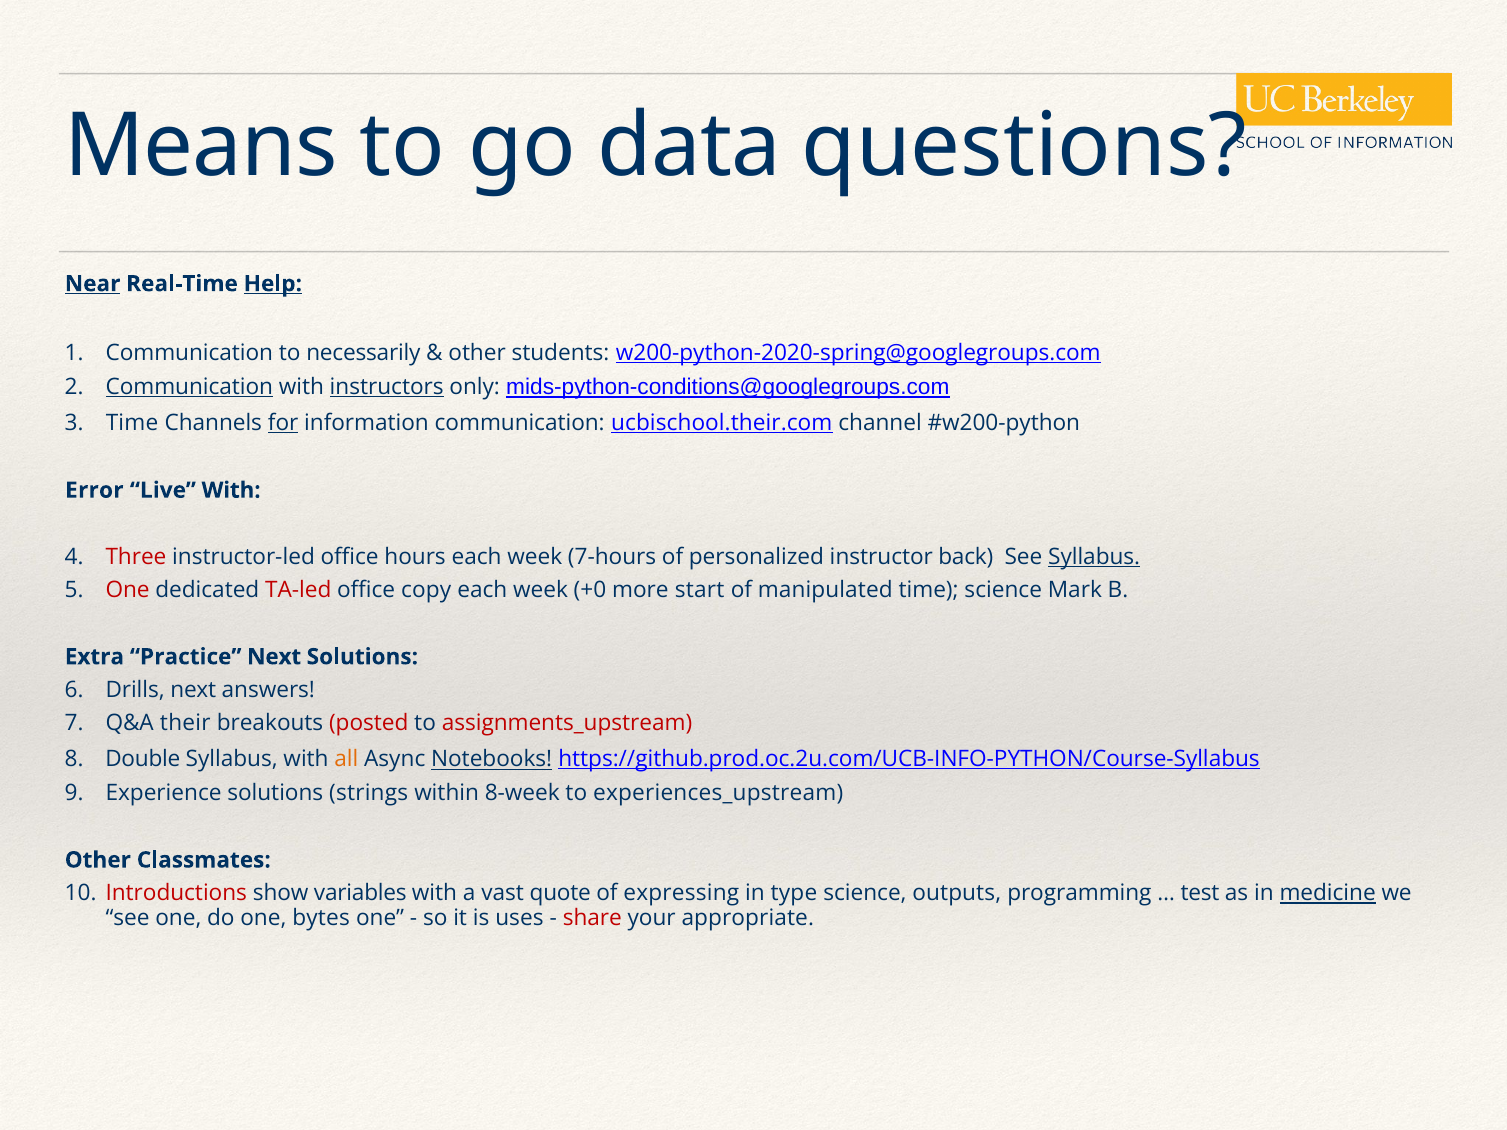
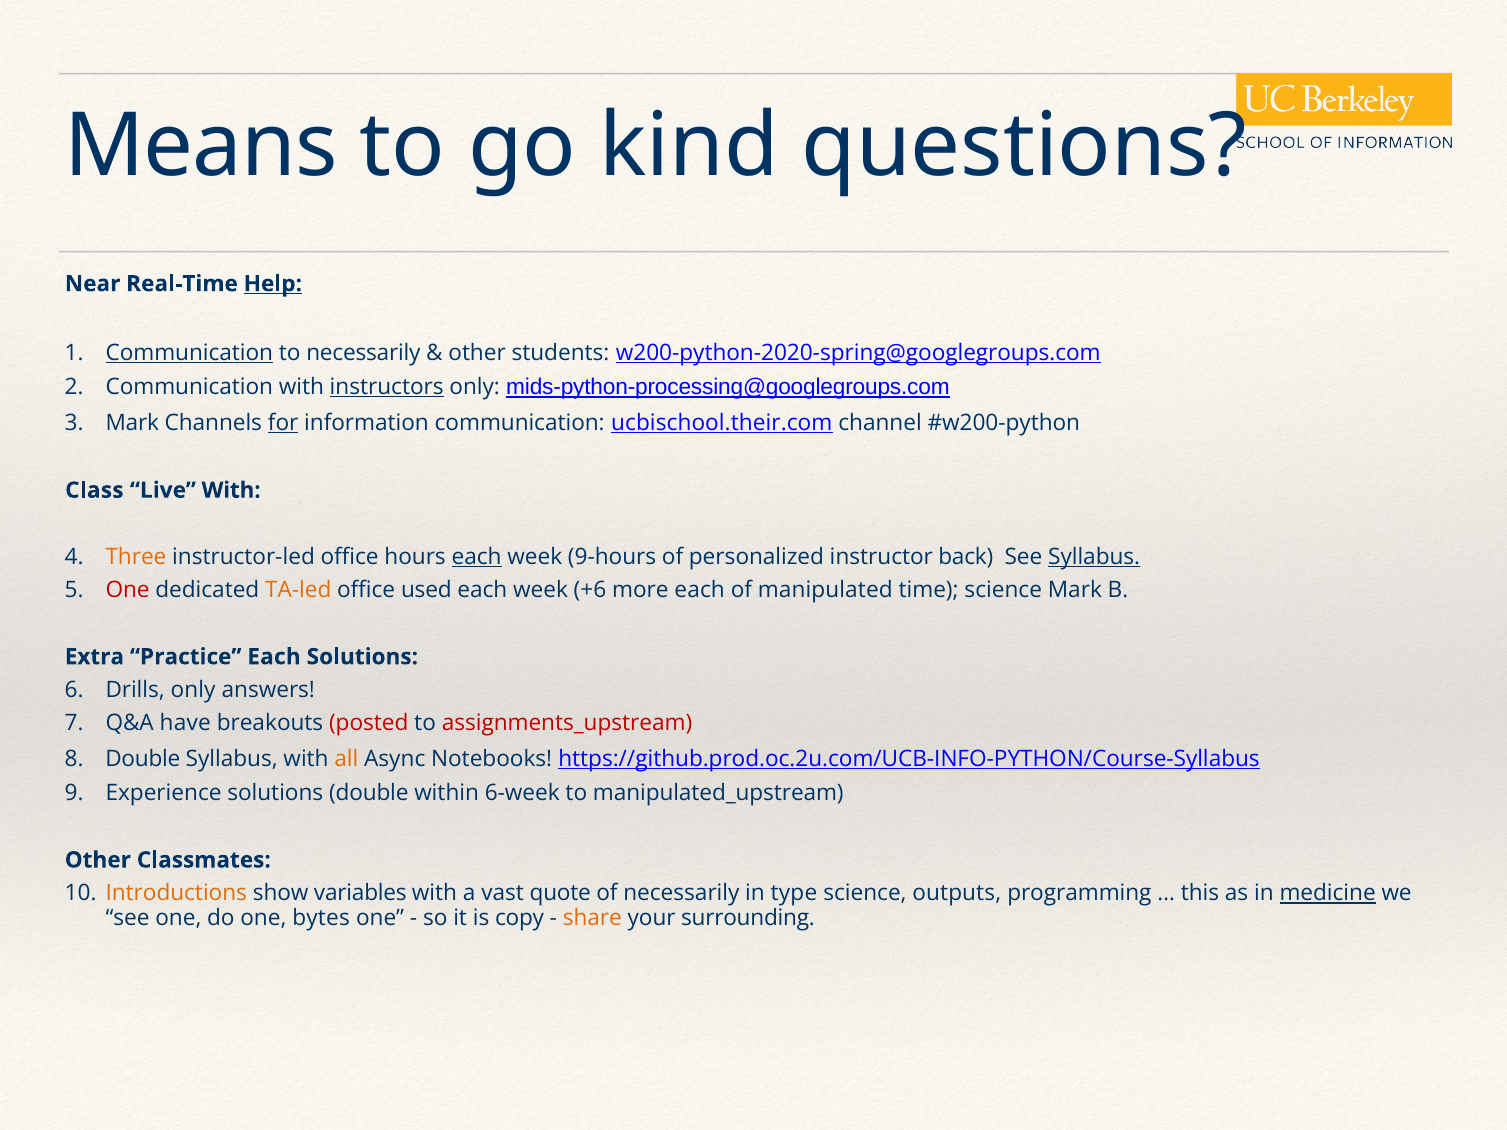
data: data -> kind (689, 146)
Near underline: present -> none (93, 284)
Communication underline: none -> present (189, 353)
Communication underline: present -> none (189, 387)
mids-python-conditions@googlegroups.com: mids-python-conditions@googlegroups.com -> mids-python-processing@googlegroups.com (728, 387)
Time: Time -> Mark (132, 423)
Error: Error -> Class (94, 490)
Three colour: red -> orange (136, 557)
each underline: none -> present (477, 557)
7-hours: 7-hours -> 9-hours (612, 557)
TA-led colour: red -> orange (298, 590)
copy: copy -> used (426, 590)
+0: +0 -> +6 (590, 590)
more start: start -> each (700, 590)
Practice Next: Next -> Each (274, 657)
Drills next: next -> only (193, 690)
their: their -> have (185, 724)
Notebooks underline: present -> none (492, 760)
solutions strings: strings -> double (369, 794)
8-week: 8-week -> 6-week (522, 794)
experiences_upstream: experiences_upstream -> manipulated_upstream (718, 794)
Introductions colour: red -> orange (176, 894)
of expressing: expressing -> necessarily (681, 894)
test: test -> this (1200, 894)
uses: uses -> copy (520, 918)
share colour: red -> orange (592, 918)
appropriate: appropriate -> surrounding (748, 918)
